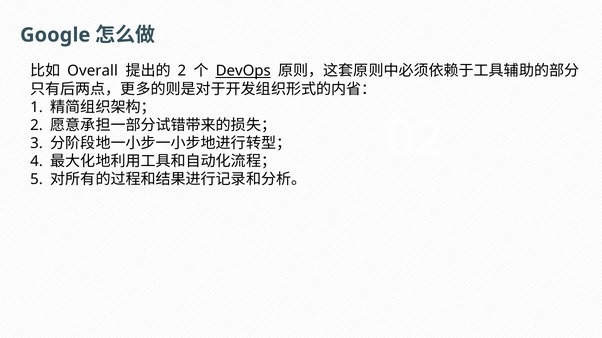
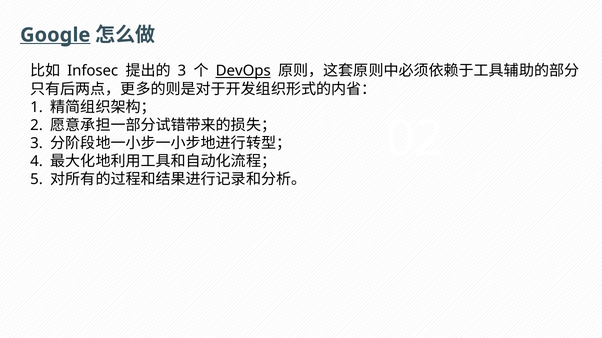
Google underline: none -> present (55, 35)
Overall: Overall -> Infosec (93, 71)
2: 2 -> 3 (182, 71)
